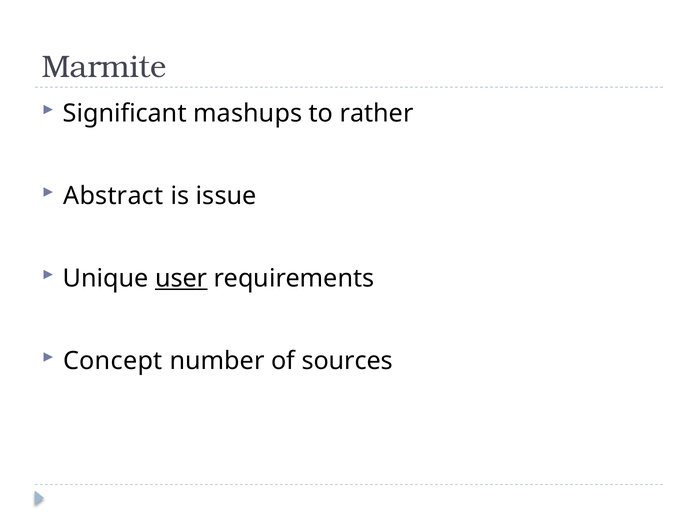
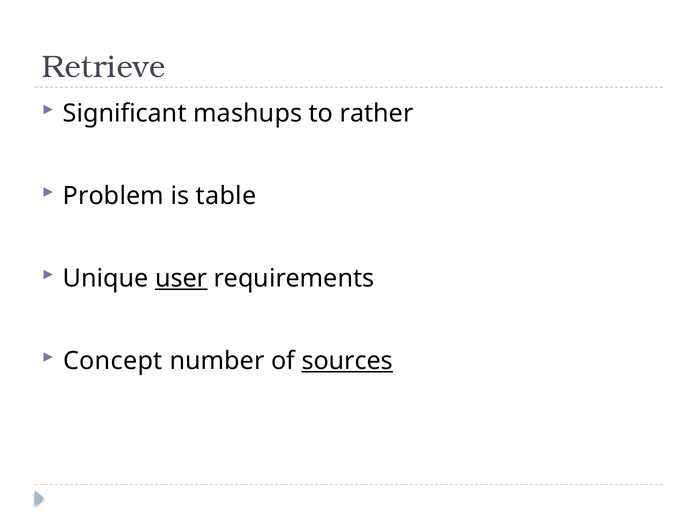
Marmite: Marmite -> Retrieve (104, 67)
Abstract: Abstract -> Problem (113, 196)
issue: issue -> table (226, 196)
sources underline: none -> present (347, 361)
